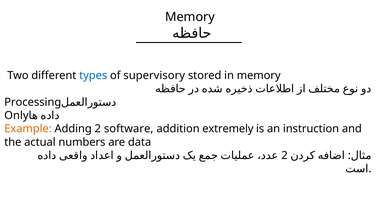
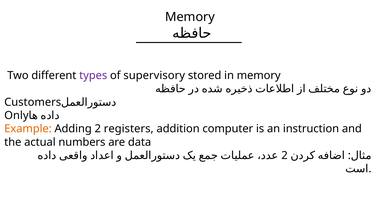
types colour: blue -> purple (93, 75)
Processing: Processing -> Customers (33, 102)
software: software -> registers (129, 129)
extremely: extremely -> computer (228, 129)
